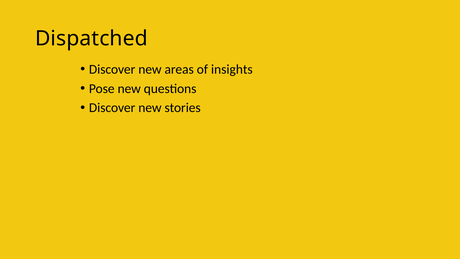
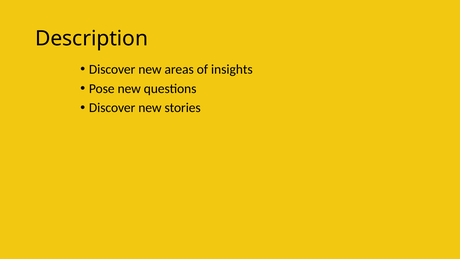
Dispatched: Dispatched -> Description (92, 39)
